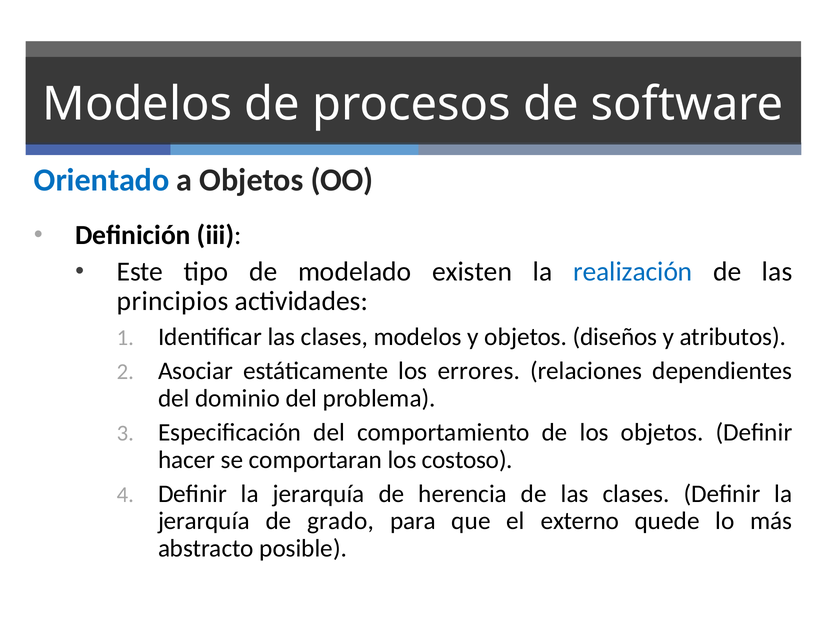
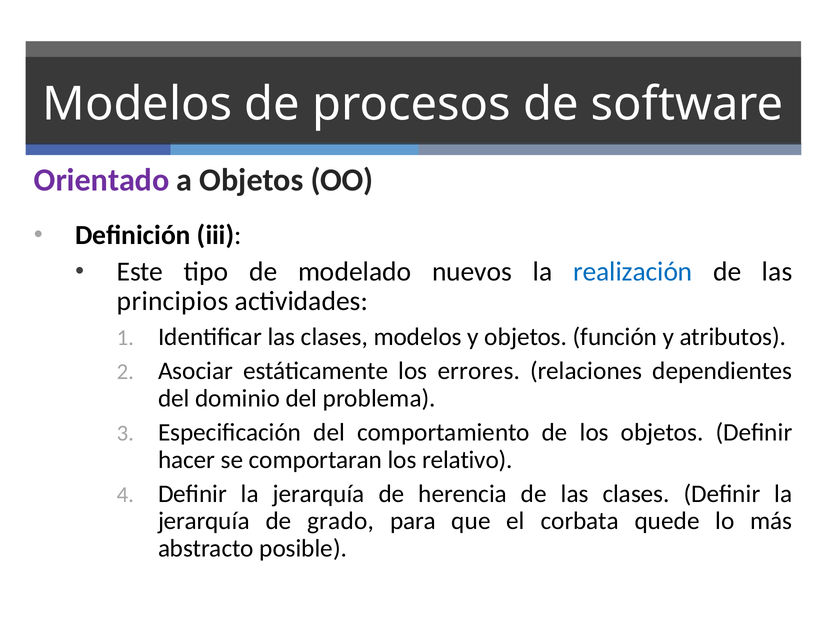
Orientado colour: blue -> purple (102, 180)
existen: existen -> nuevos (472, 272)
diseños: diseños -> función (615, 337)
costoso: costoso -> relativo (467, 460)
externo: externo -> corbata (580, 521)
